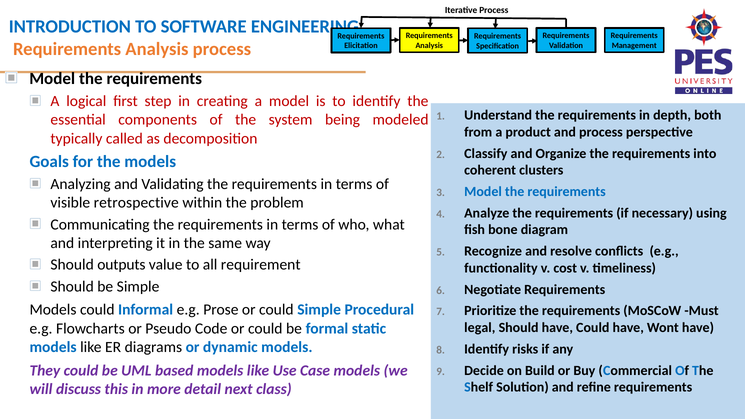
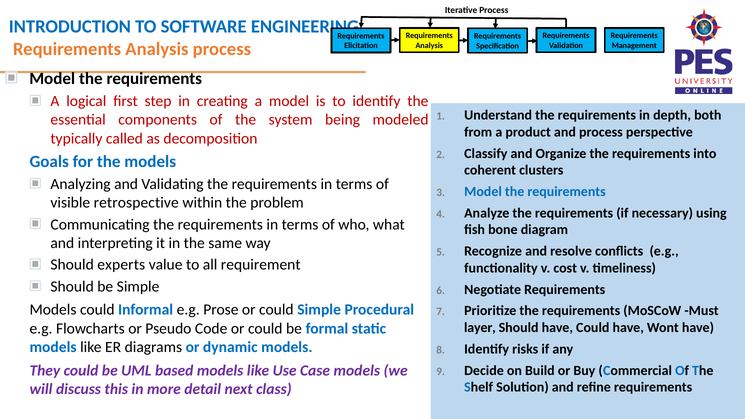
outputs: outputs -> experts (121, 265)
legal: legal -> layer (480, 328)
